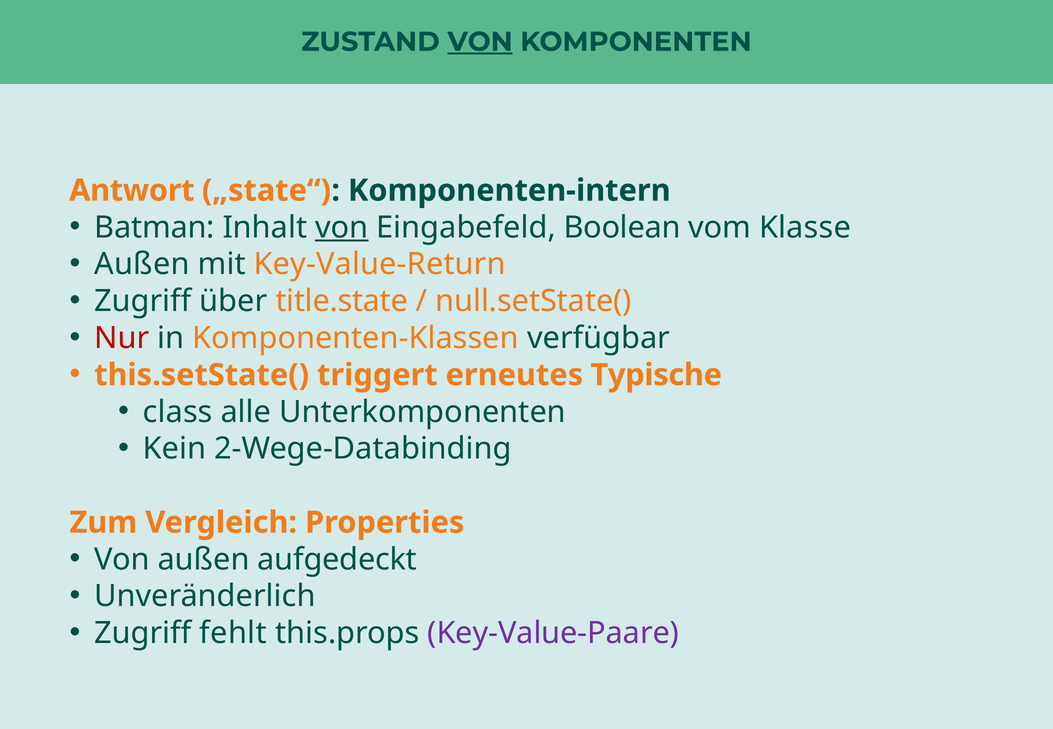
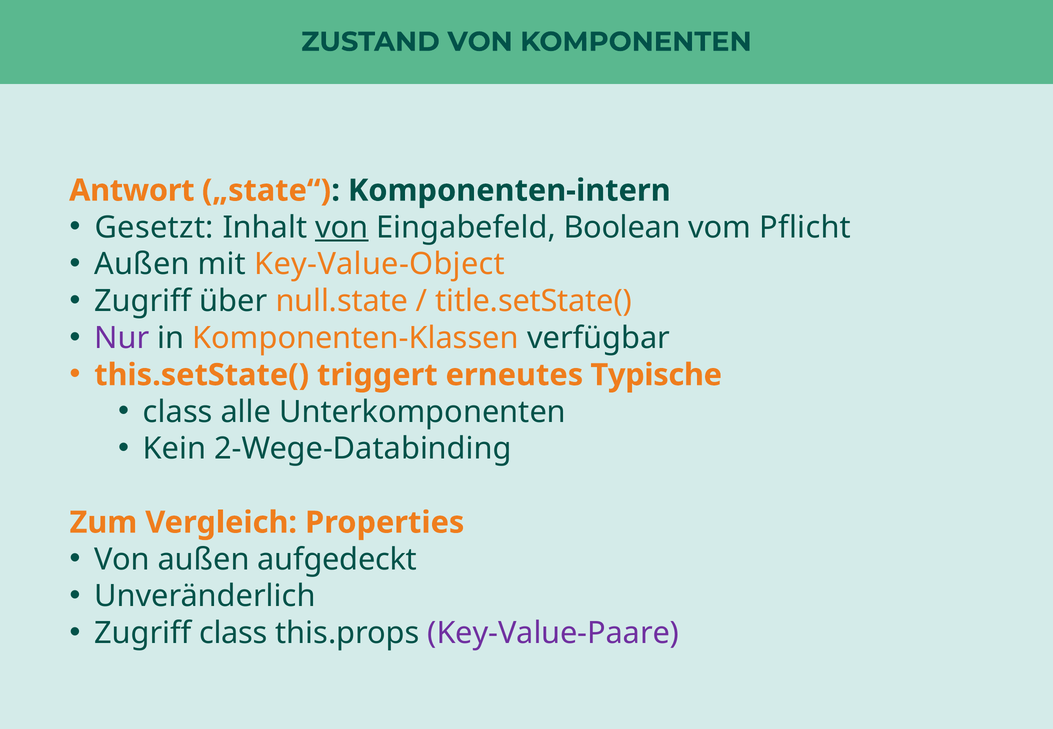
VON underline: present -> none (480, 42)
Batman: Batman -> Gesetzt (154, 227)
Klasse: Klasse -> Pflicht (805, 227)
Key-Value-Return: Key-Value-Return -> Key-Value-Object (380, 264)
title.state: title.state -> null.state (342, 301)
null.setState(: null.setState( -> title.setState( (534, 301)
Nur colour: red -> purple (122, 338)
Zugriff fehlt: fehlt -> class (233, 633)
